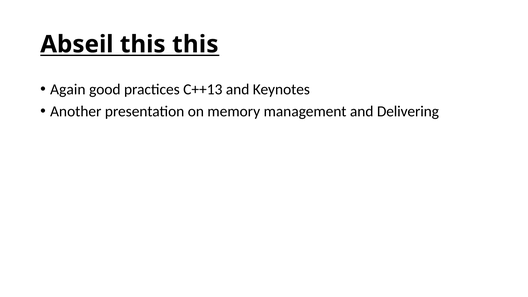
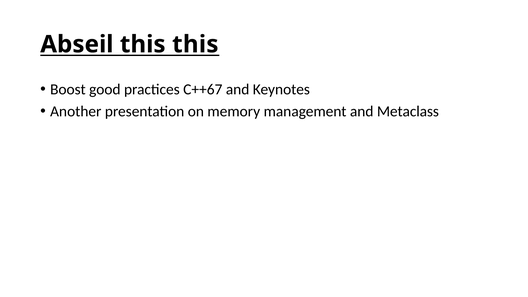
Again: Again -> Boost (68, 89)
C++13: C++13 -> C++67 (203, 89)
Delivering: Delivering -> Metaclass (408, 111)
